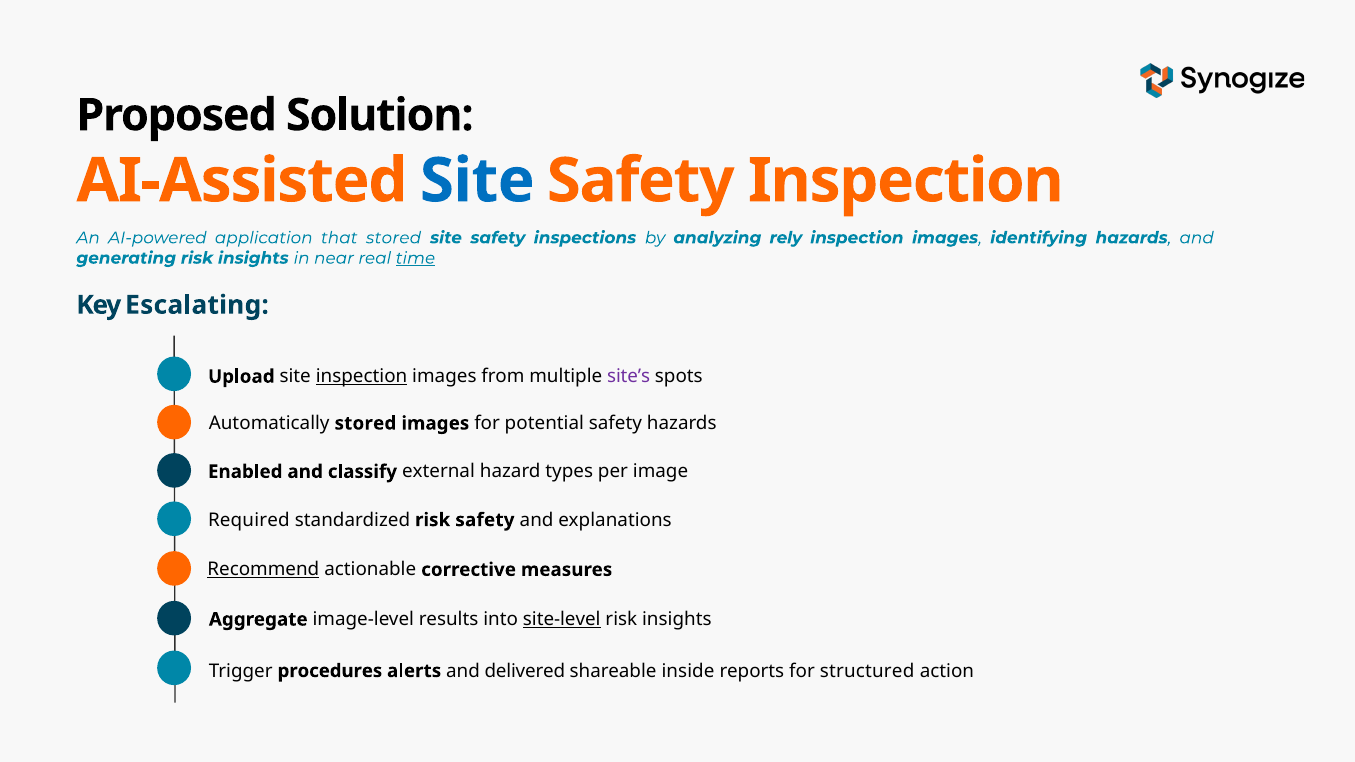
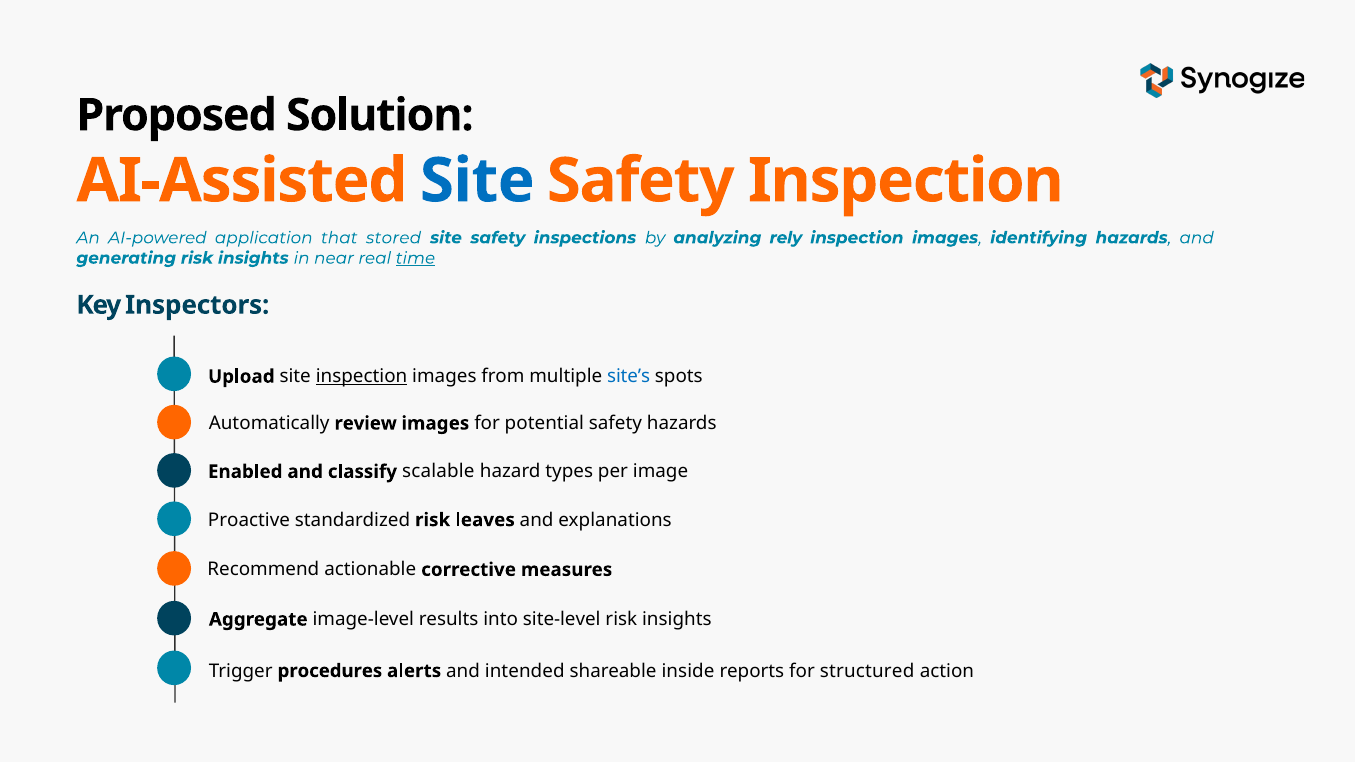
Escalating: Escalating -> Inspectors (197, 305)
site’s colour: purple -> blue (629, 377)
Automatically stored: stored -> review (366, 423)
external: external -> scalable (438, 472)
Required: Required -> Proactive (249, 520)
risk safety: safety -> leaves (485, 520)
Recommend underline: present -> none (263, 570)
site-level underline: present -> none (562, 620)
delivered: delivered -> intended (525, 671)
